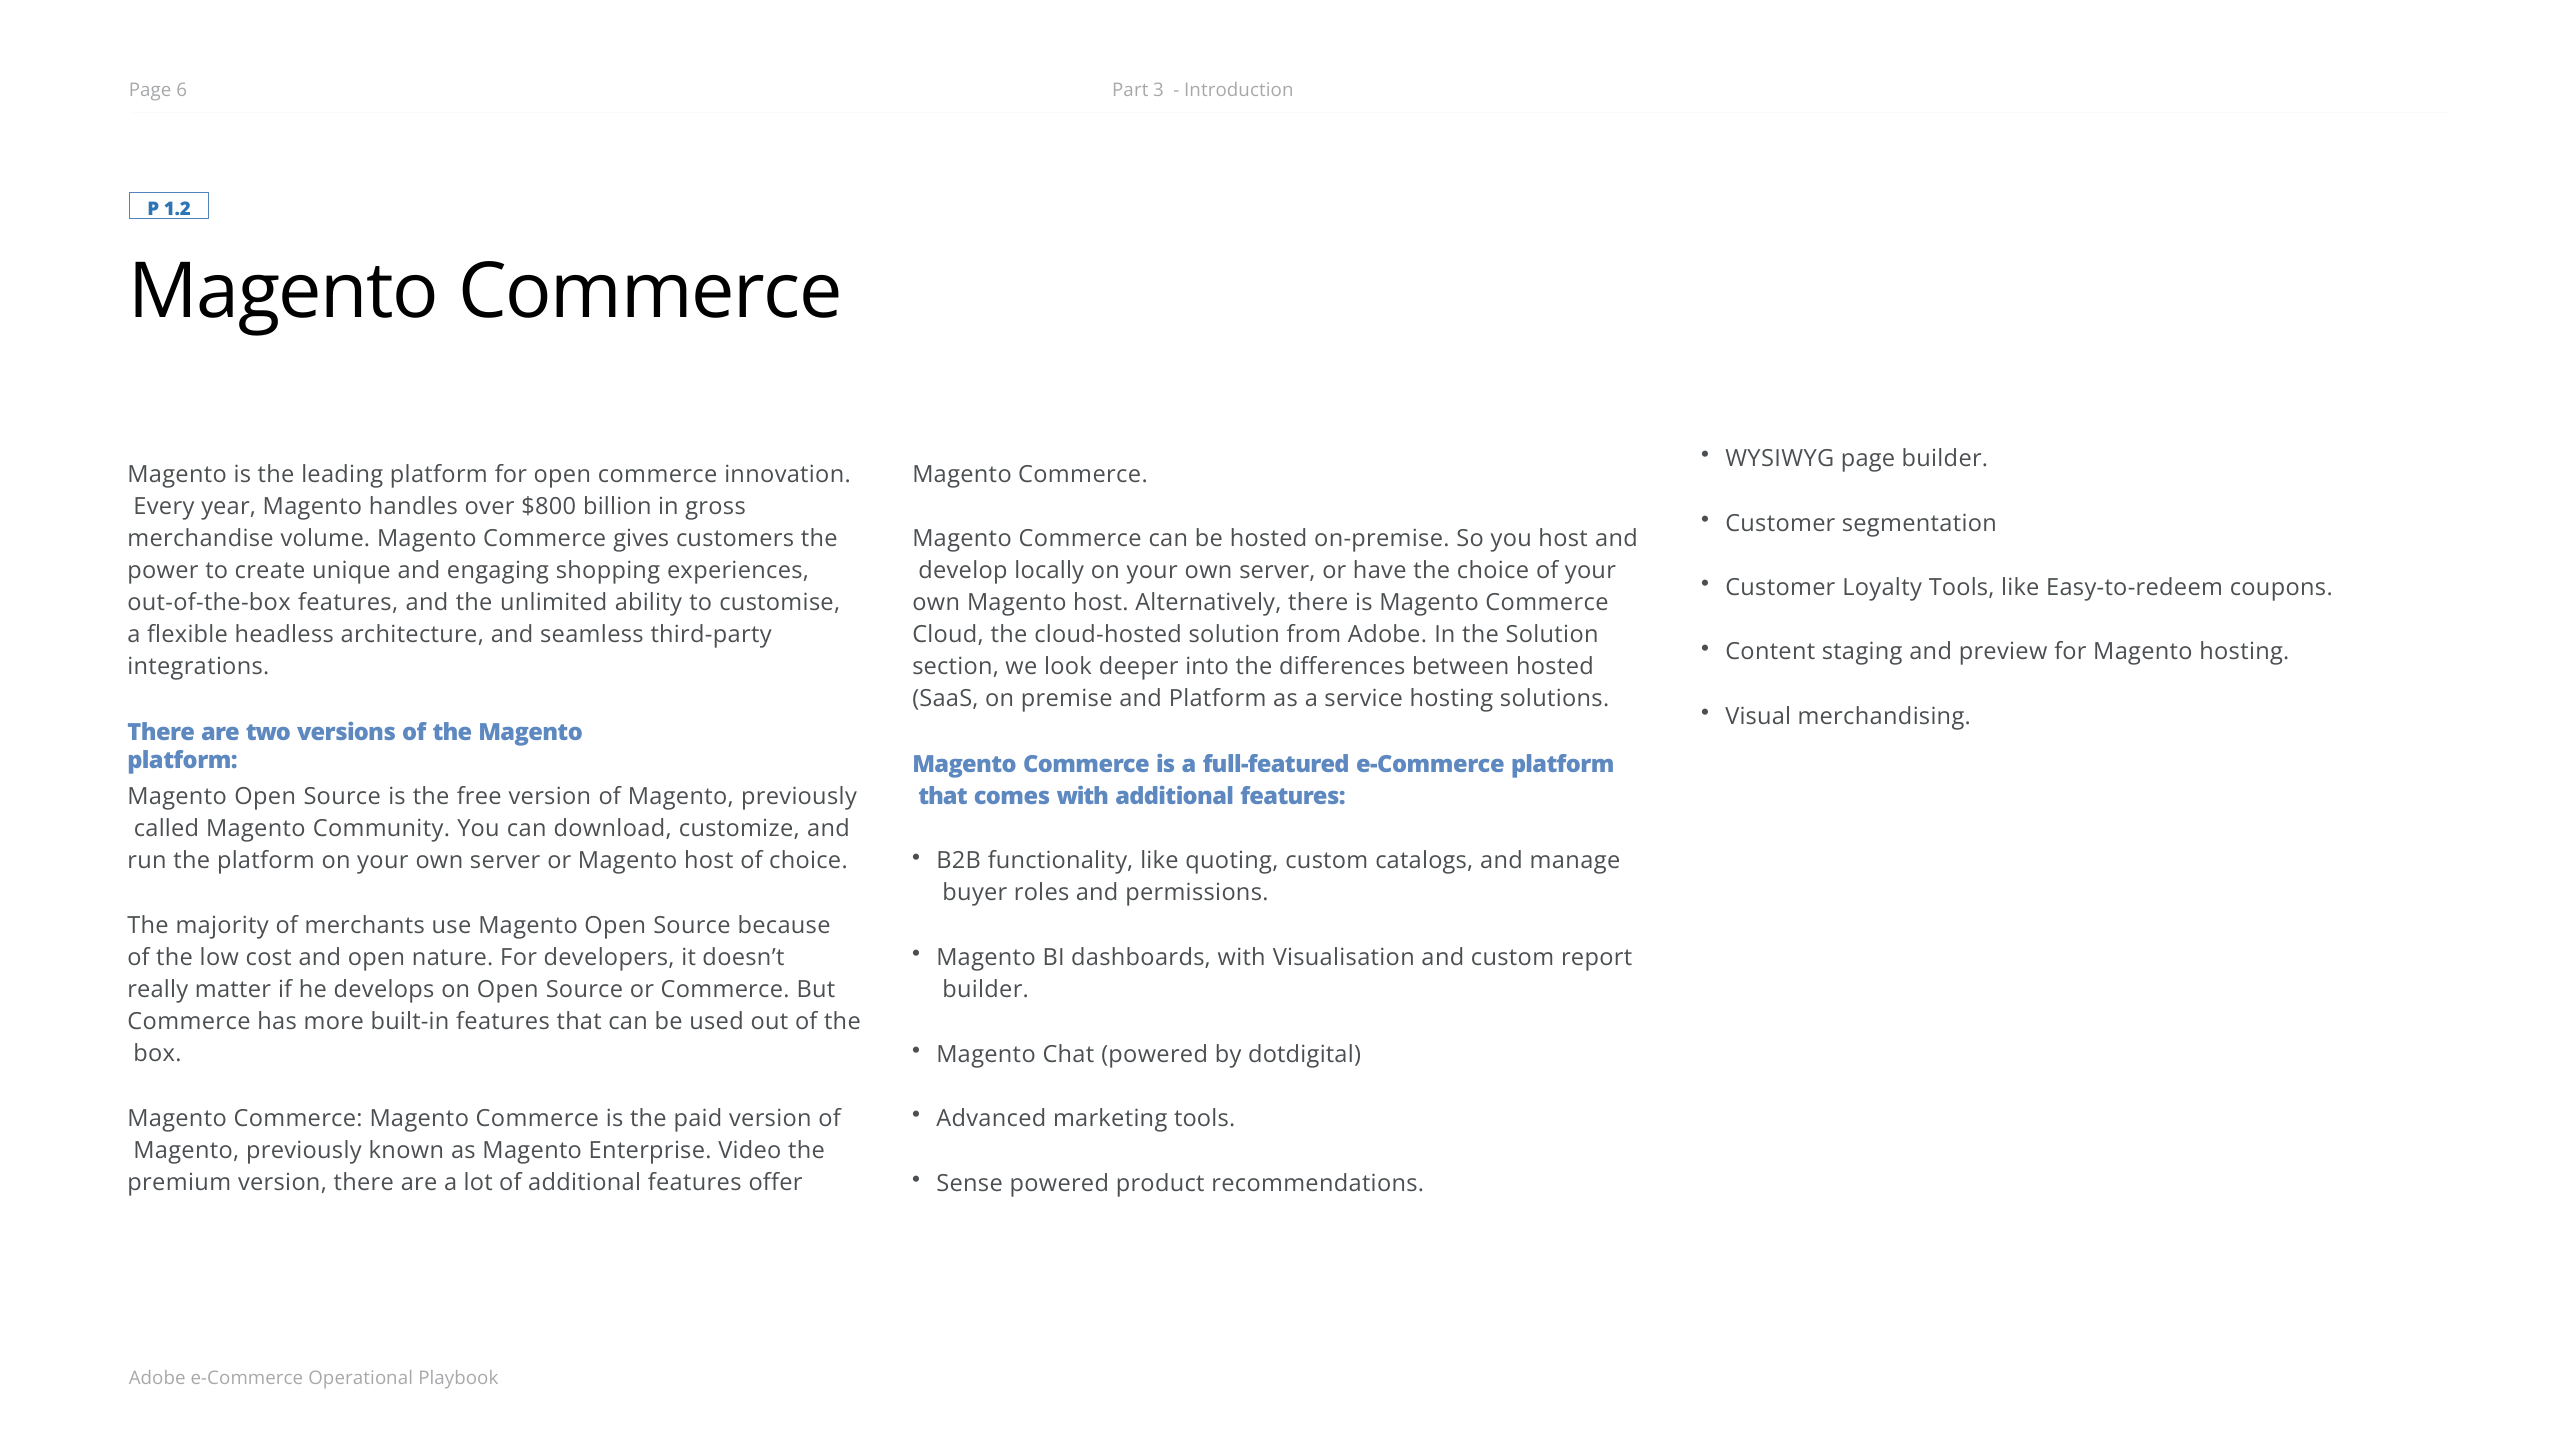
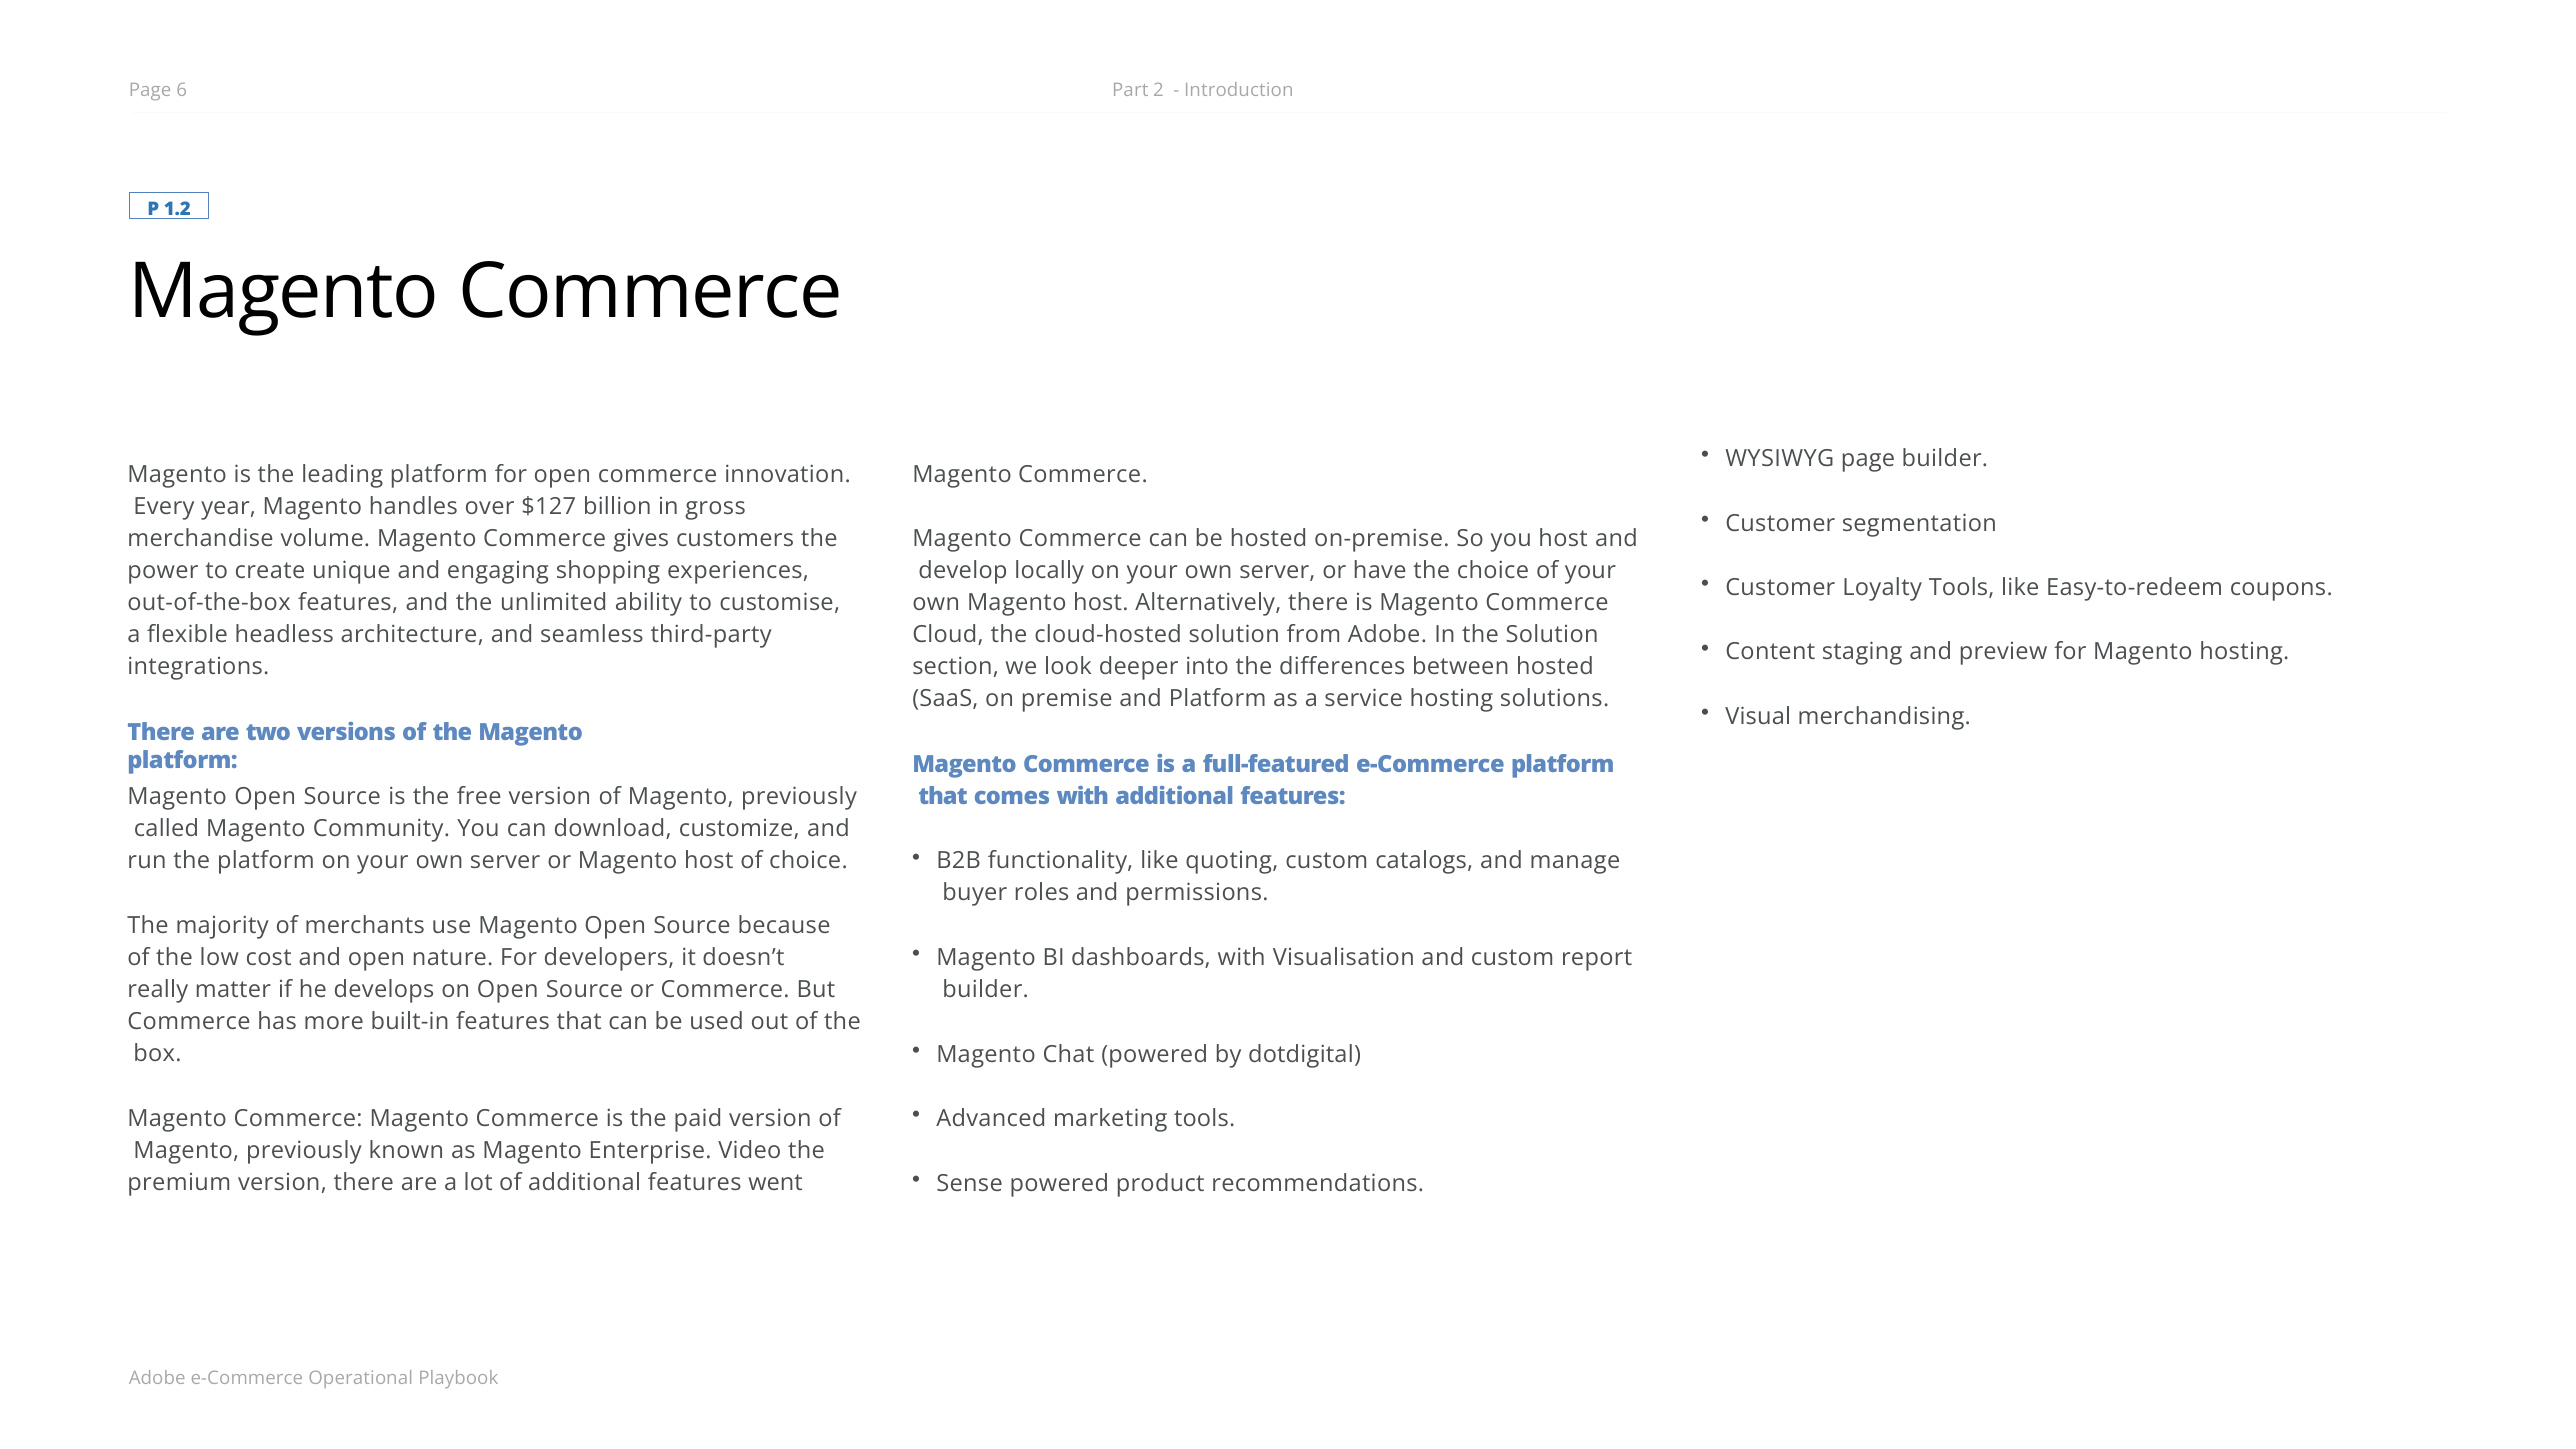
3: 3 -> 2 (1159, 90)
$800: $800 -> $127 (549, 507)
offer: offer -> went (776, 1183)
